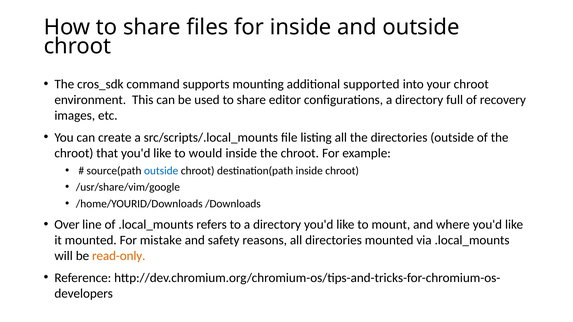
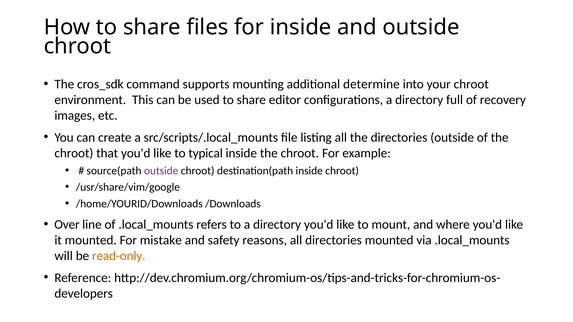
supported: supported -> determine (371, 84)
would: would -> typical (206, 153)
outside colour: blue -> purple (161, 171)
